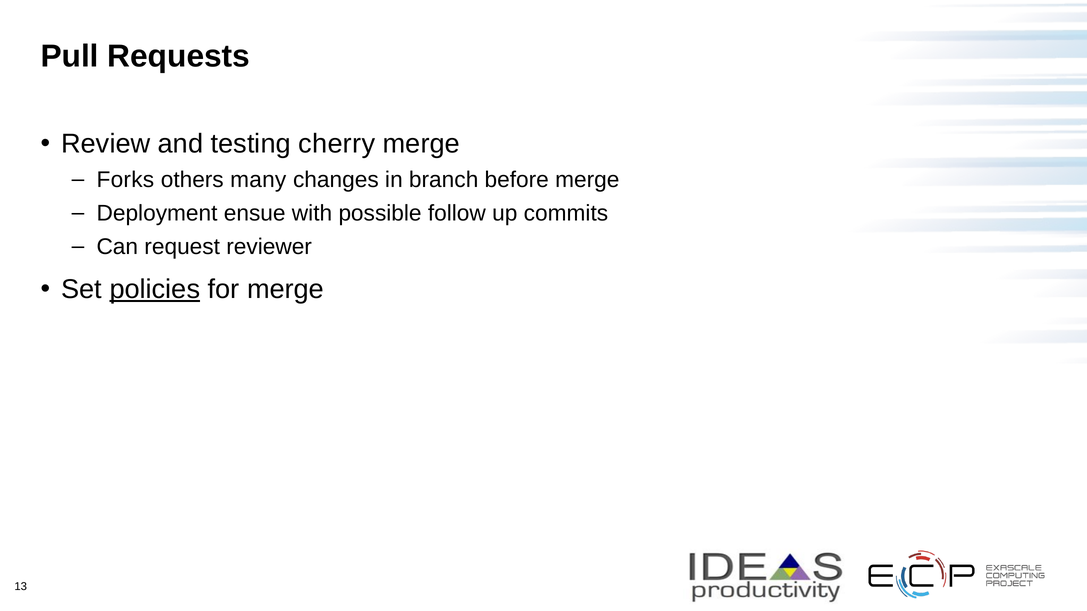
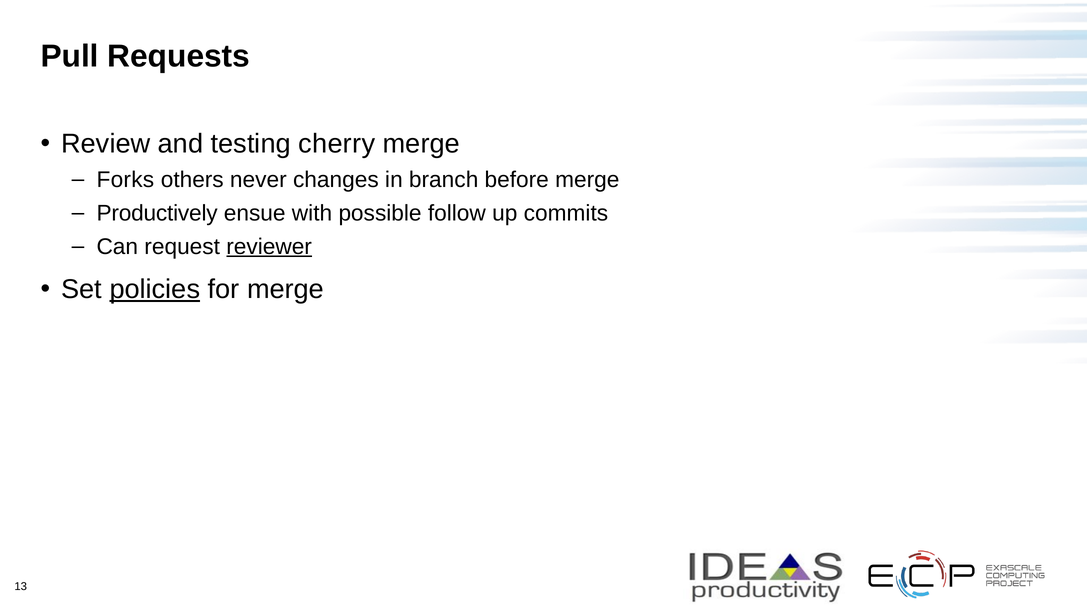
many: many -> never (258, 180)
Deployment: Deployment -> Productively (157, 213)
reviewer underline: none -> present (269, 247)
